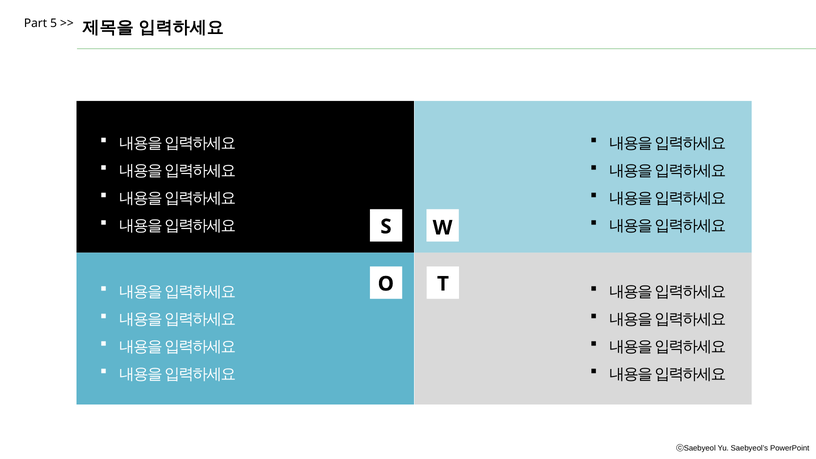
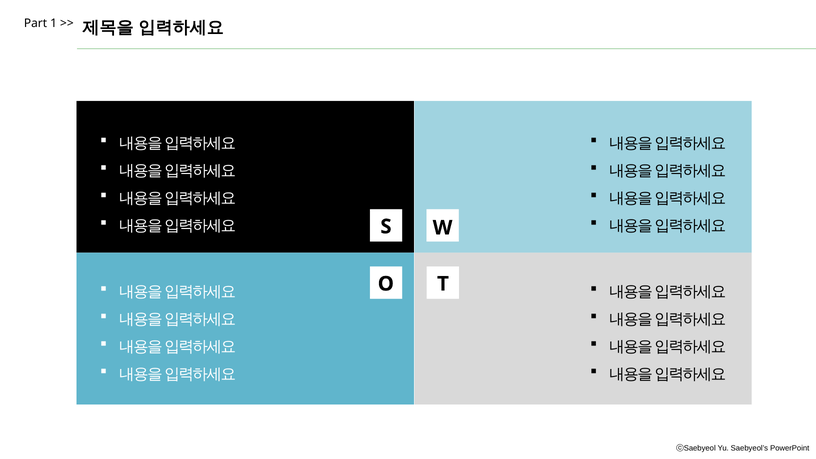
5: 5 -> 1 (54, 24)
